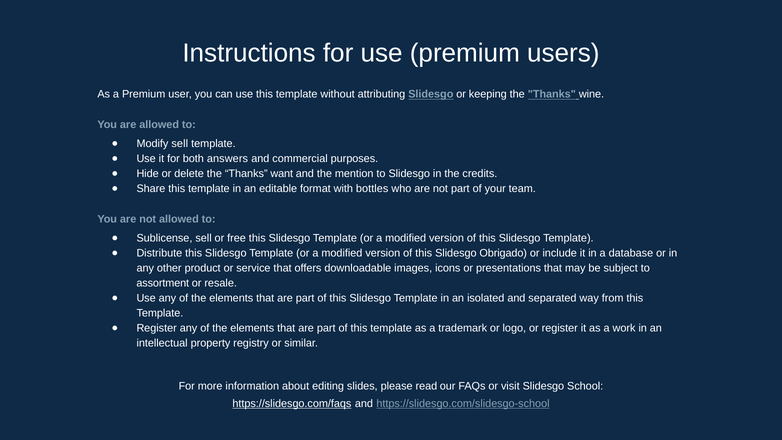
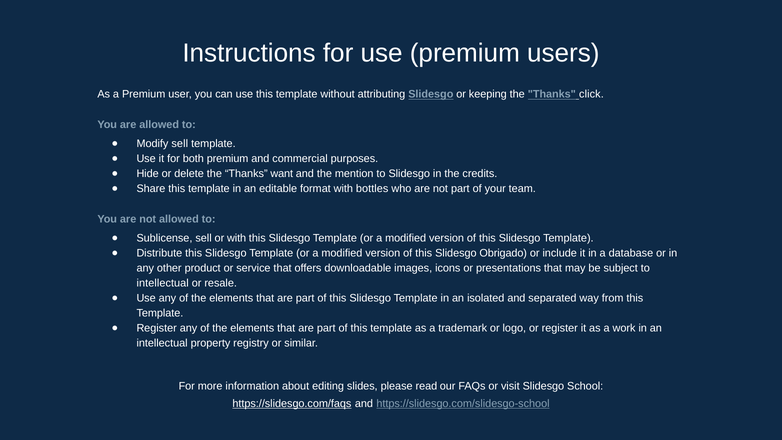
wine: wine -> click (591, 94)
both answers: answers -> premium (228, 159)
or free: free -> with (237, 238)
assortment: assortment -> intellectual (163, 283)
